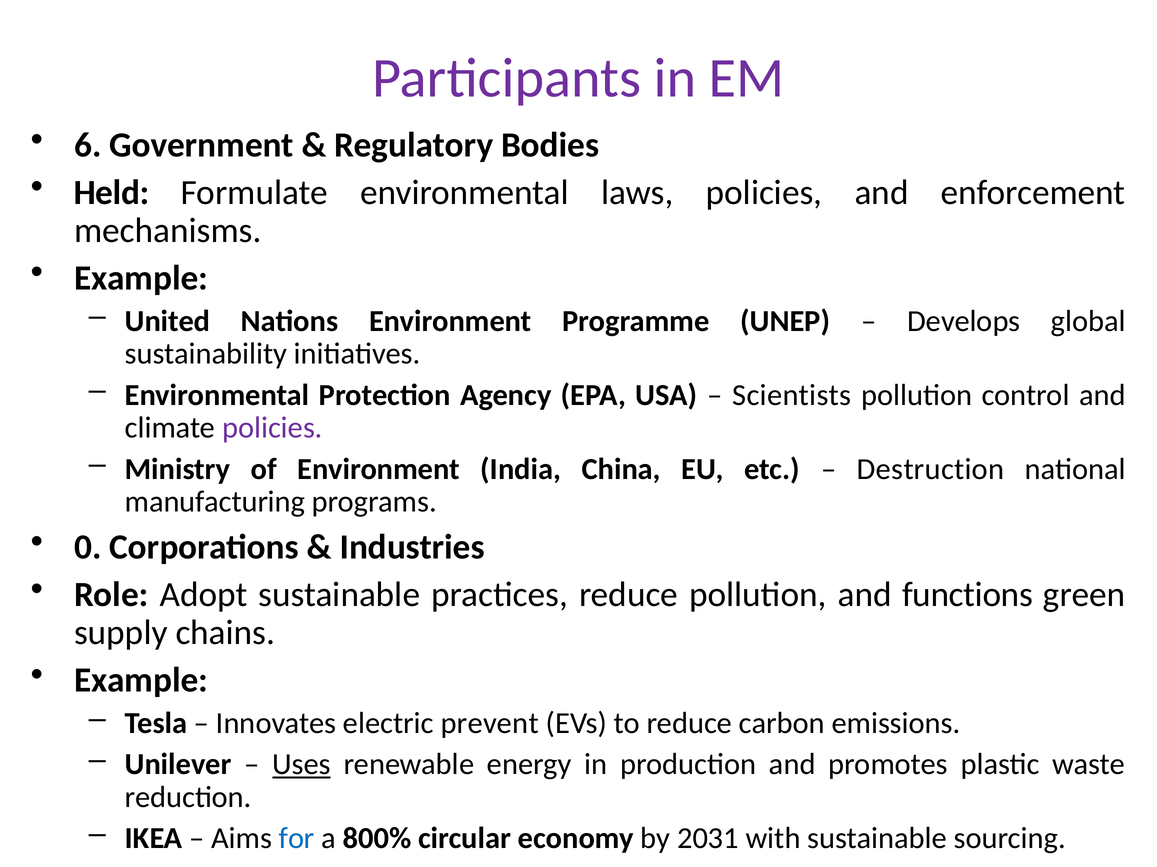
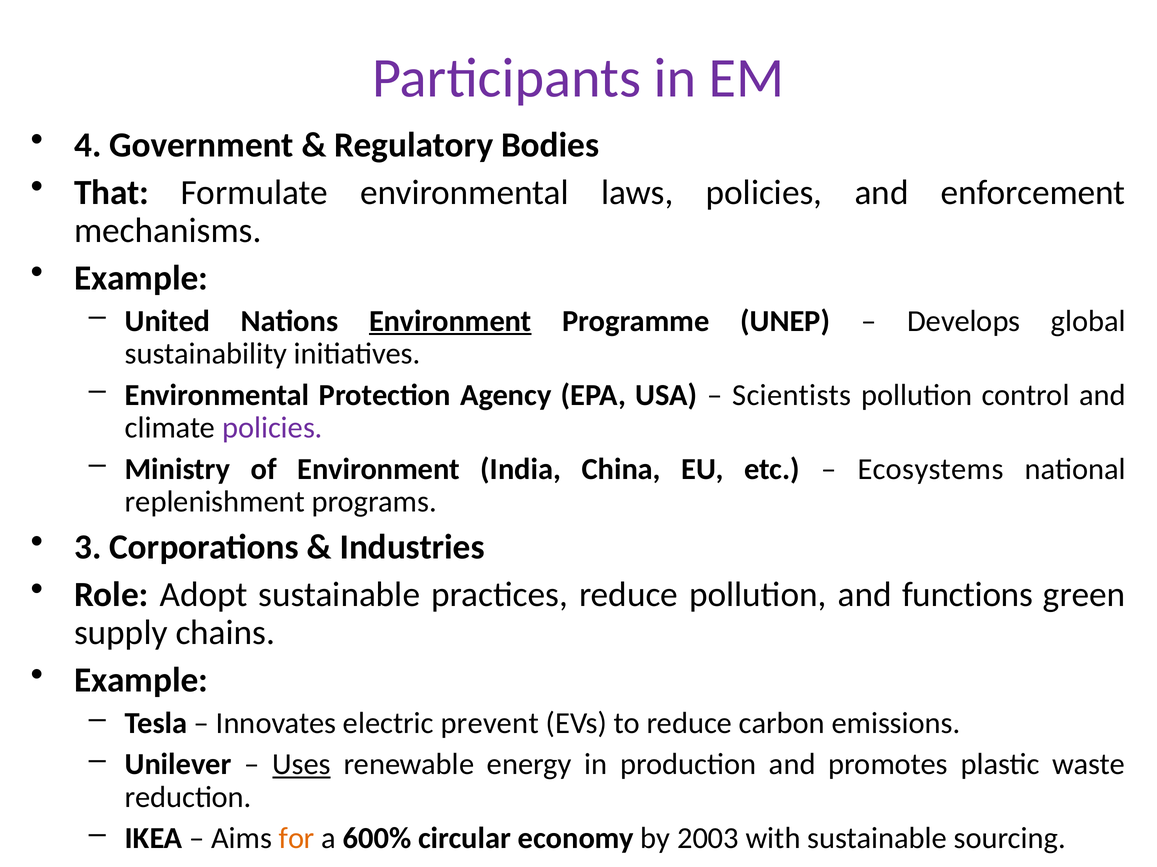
6: 6 -> 4 (88, 145)
Held: Held -> That (112, 193)
Environment underline: none -> present (450, 321)
Destruction: Destruction -> Ecosystems (931, 469)
manufacturing: manufacturing -> replenishment (215, 502)
0: 0 -> 3 (88, 548)
for colour: blue -> orange (297, 839)
800%: 800% -> 600% (377, 839)
2031: 2031 -> 2003 (708, 839)
